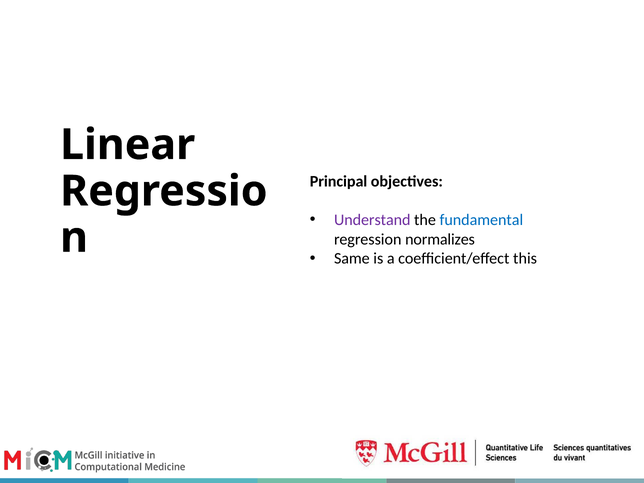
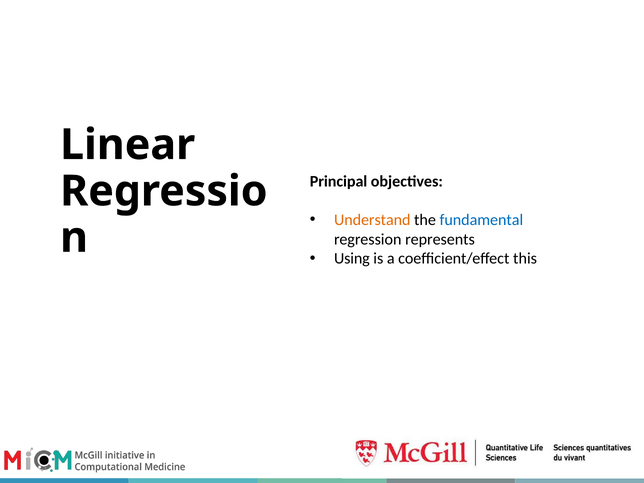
Understand colour: purple -> orange (372, 220)
normalizes: normalizes -> represents (440, 239)
Same: Same -> Using (352, 259)
